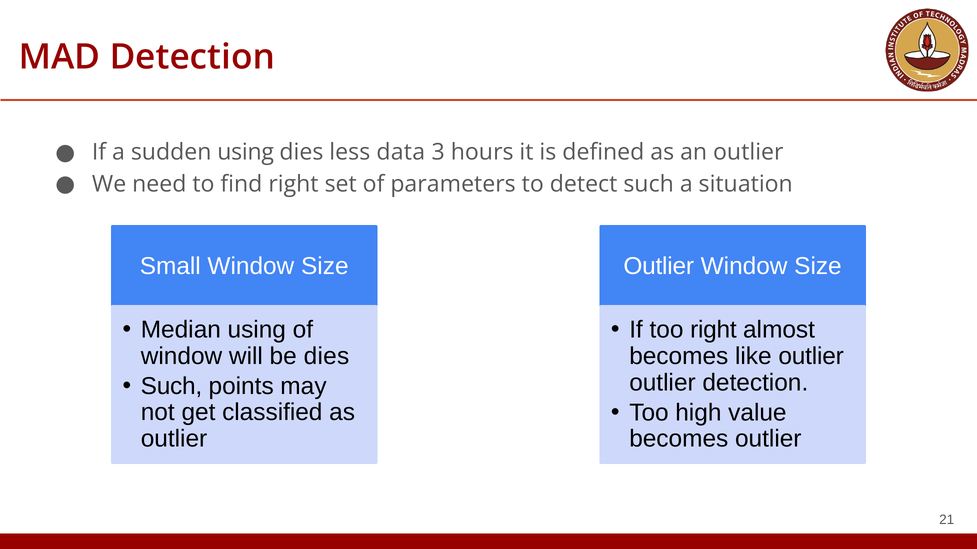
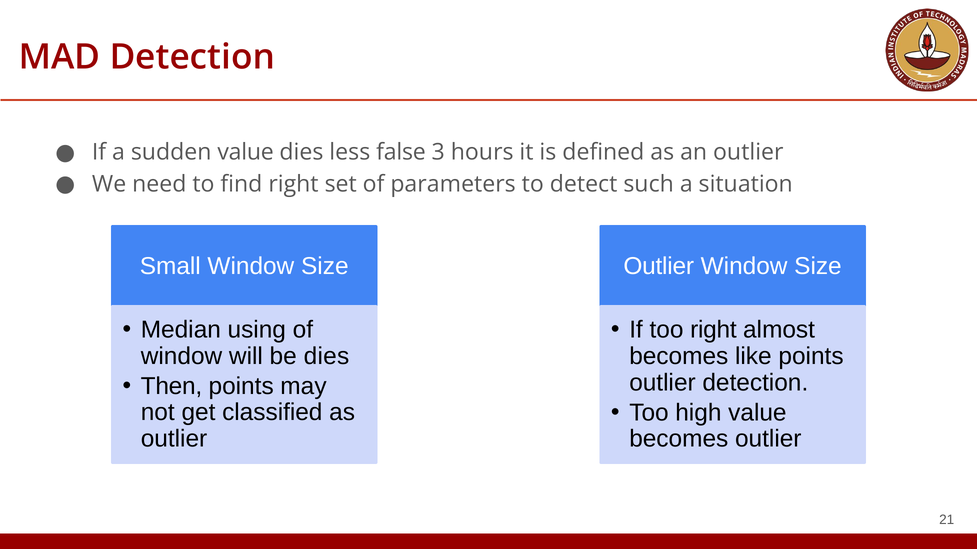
sudden using: using -> value (246, 152)
data: data -> false (401, 152)
like outlier: outlier -> points (811, 357)
Such: Such -> Then (171, 386)
